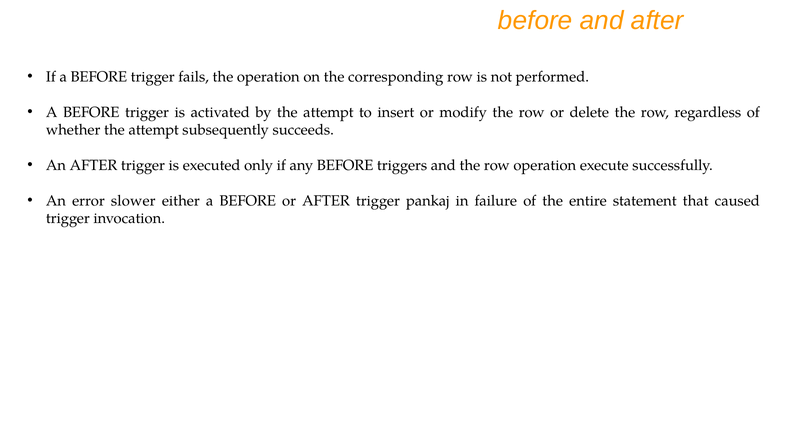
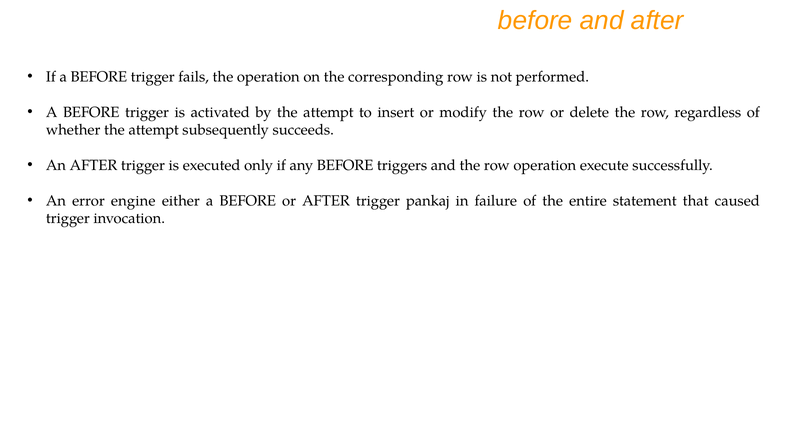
slower: slower -> engine (133, 201)
